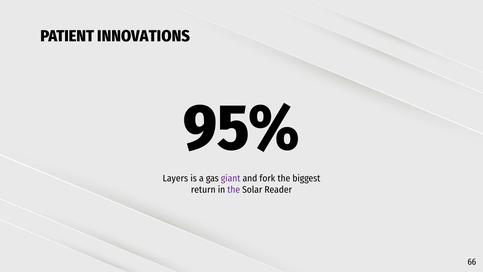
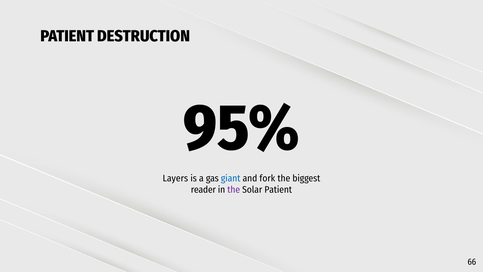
INNOVATIONS: INNOVATIONS -> DESTRUCTION (144, 36)
giant colour: purple -> blue (231, 178)
return: return -> reader (203, 189)
Solar Reader: Reader -> Patient (278, 189)
